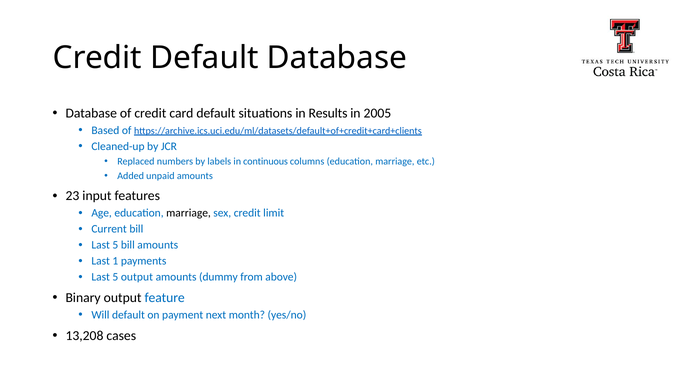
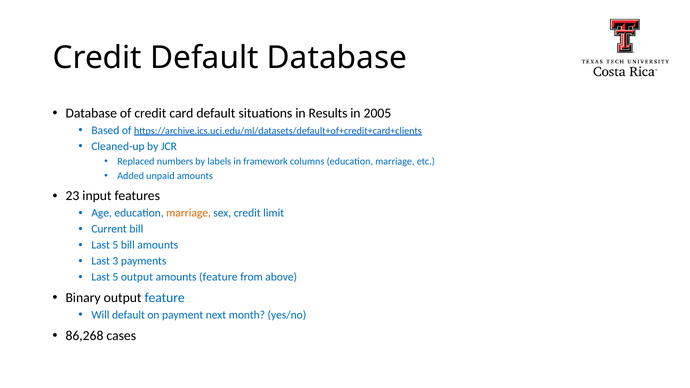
continuous: continuous -> framework (266, 162)
marriage colour: black -> orange (189, 213)
1: 1 -> 3 (115, 261)
amounts dummy: dummy -> feature (218, 277)
13,208: 13,208 -> 86,268 (84, 336)
